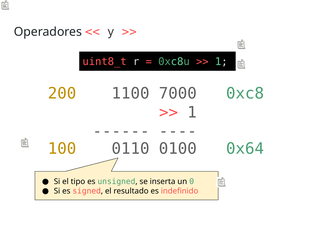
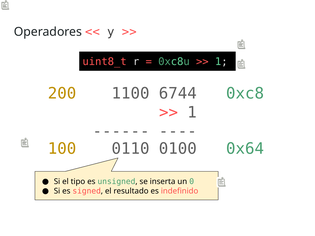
7000: 7000 -> 6744 (178, 94)
